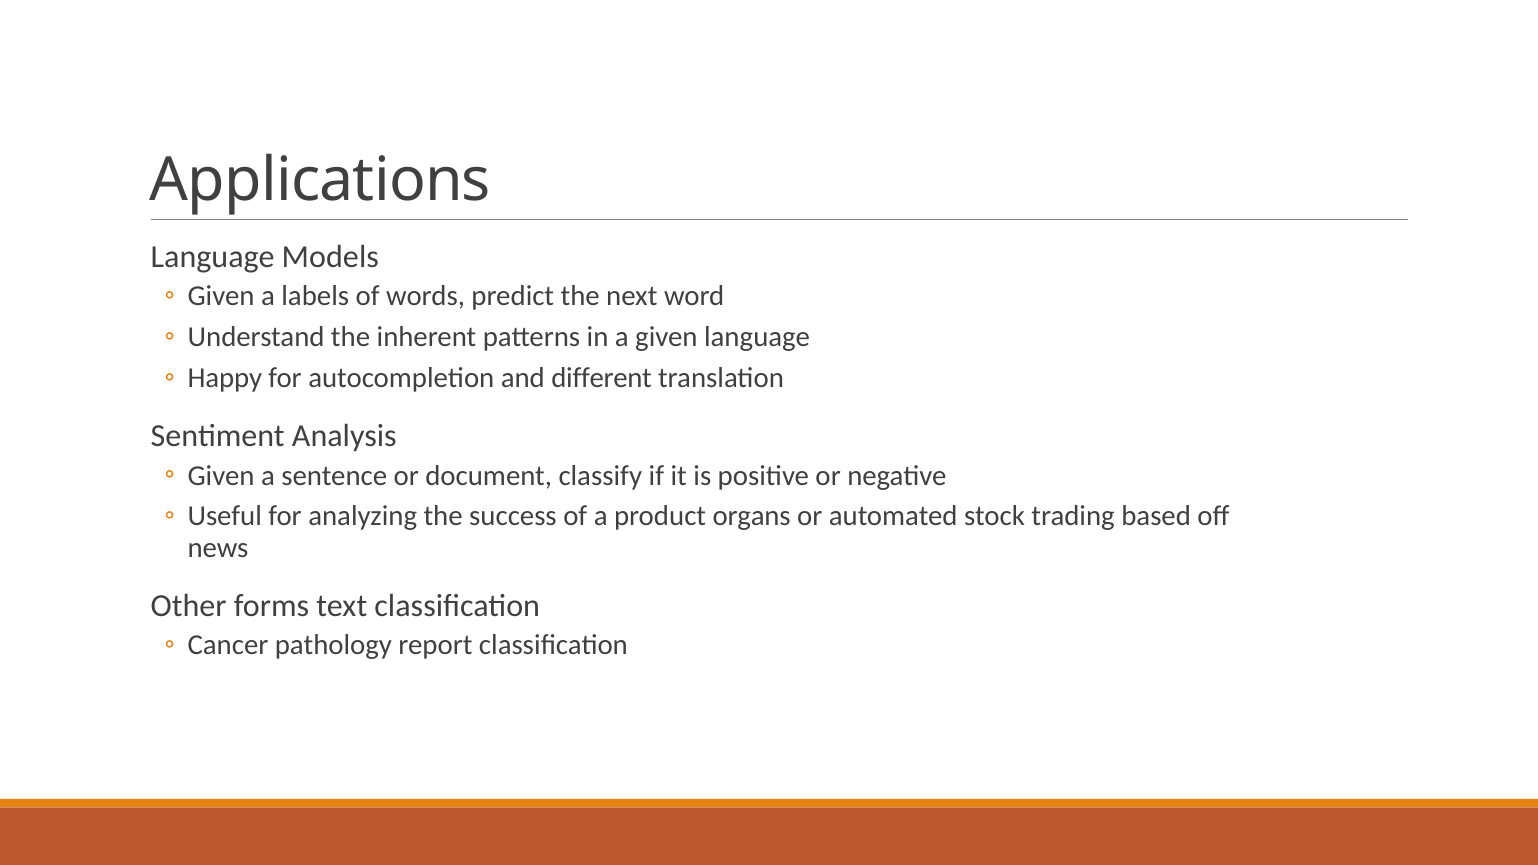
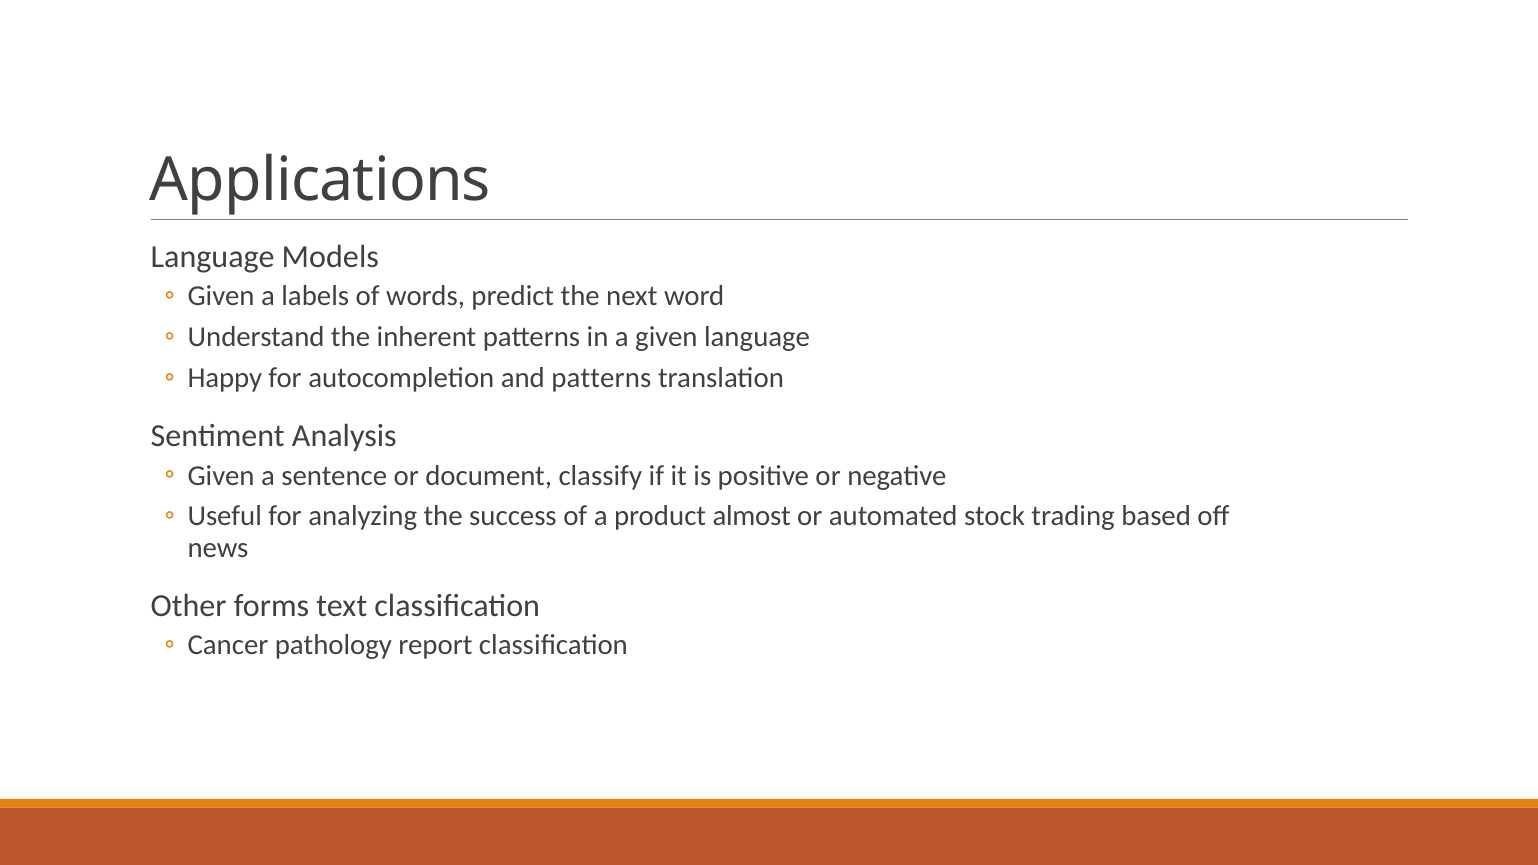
and different: different -> patterns (601, 378)
organs: organs -> almost (752, 517)
